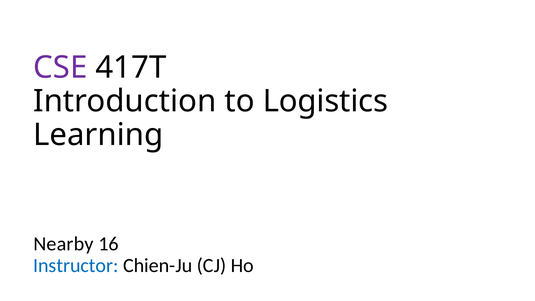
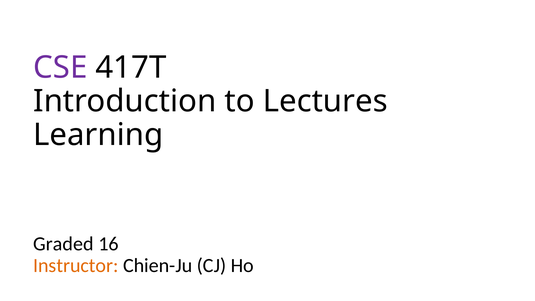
Logistics: Logistics -> Lectures (325, 101)
Nearby: Nearby -> Graded (63, 244)
Instructor colour: blue -> orange (76, 266)
